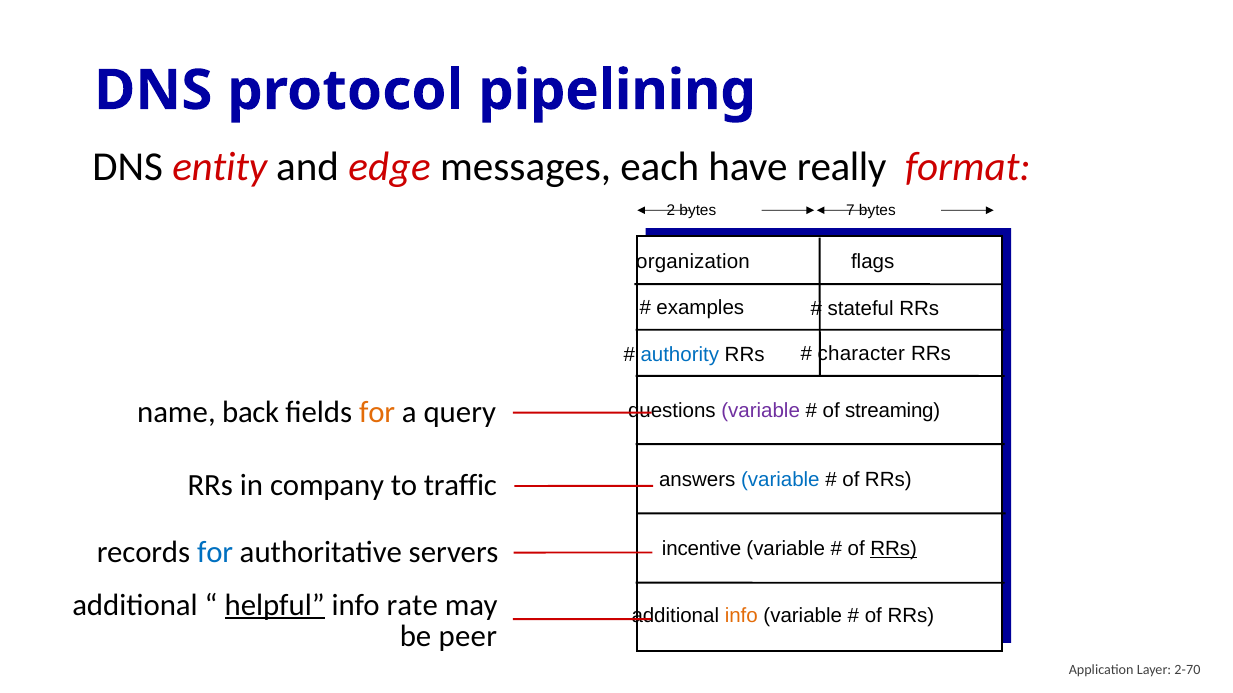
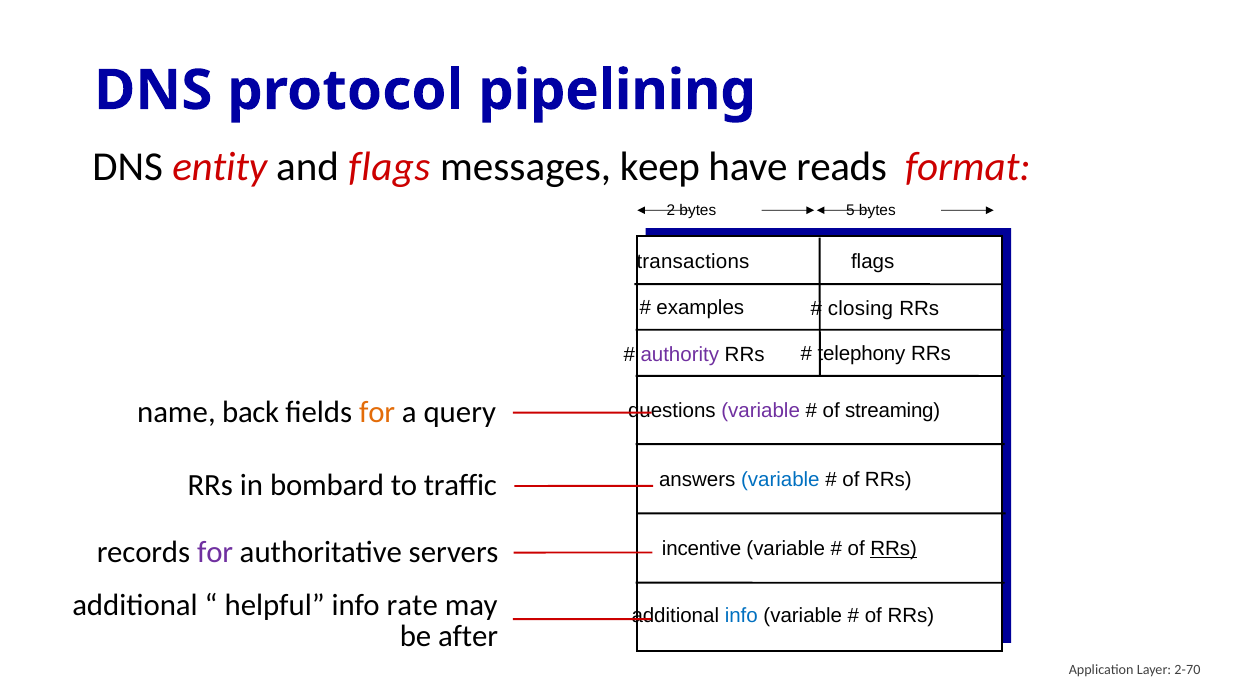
and edge: edge -> flags (389, 167)
each: each -> keep (660, 167)
really: really -> reads (842, 167)
7: 7 -> 5 (850, 211)
organization: organization -> transactions (693, 262)
stateful: stateful -> closing (861, 309)
character: character -> telephony (862, 354)
authority colour: blue -> purple (680, 355)
company: company -> bombard (327, 486)
for colour: blue -> purple (215, 553)
helpful underline: present -> none (275, 606)
info colour: orange -> blue (741, 617)
peer: peer -> after (468, 637)
